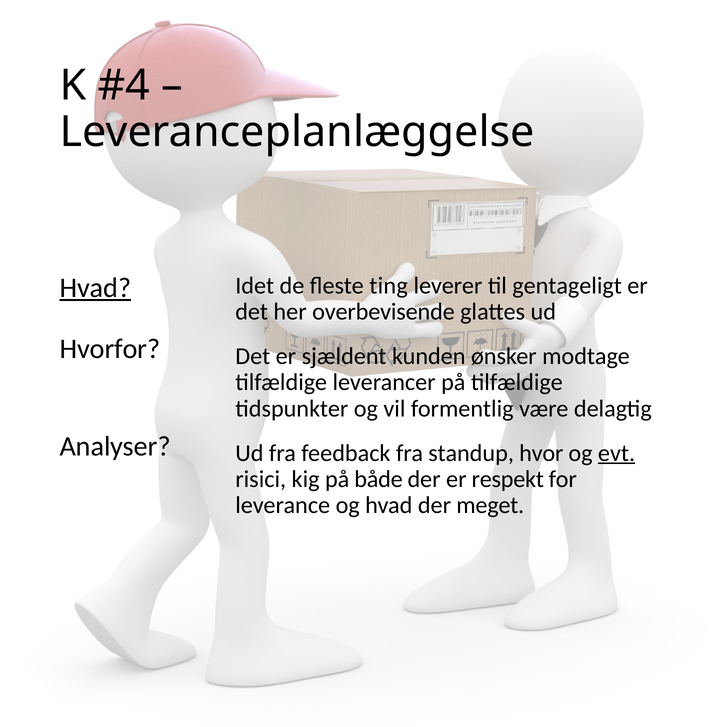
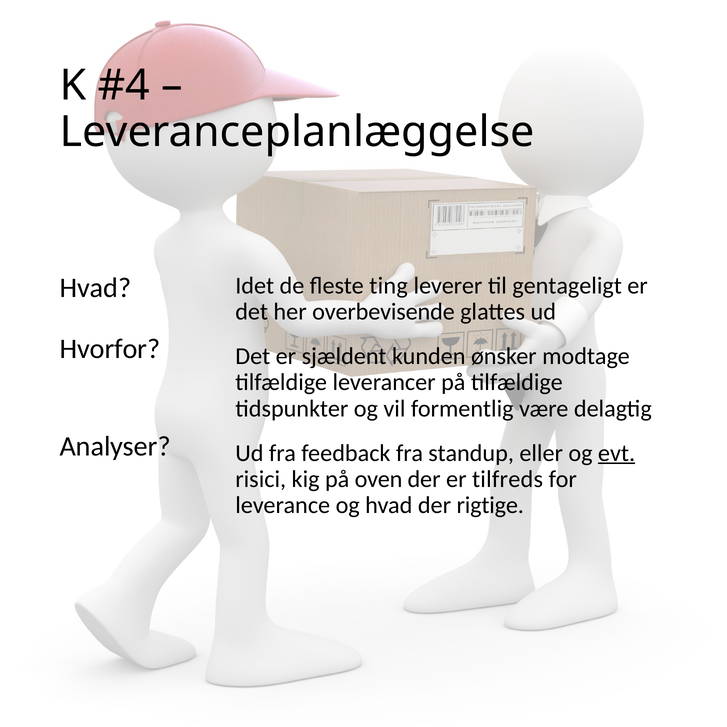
Hvad underline: present -> none (95, 288)
hvor: hvor -> eller (541, 453)
både: både -> oven (379, 479)
respekt: respekt -> tilfreds (508, 479)
meget: meget -> rigtige (490, 505)
